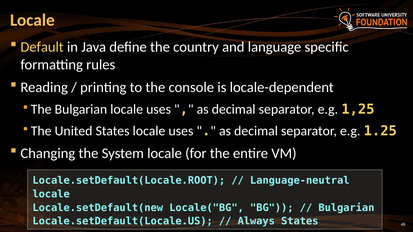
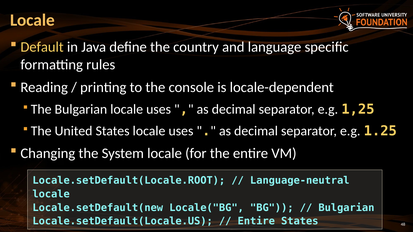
Always: Always -> Entire (256, 222)
